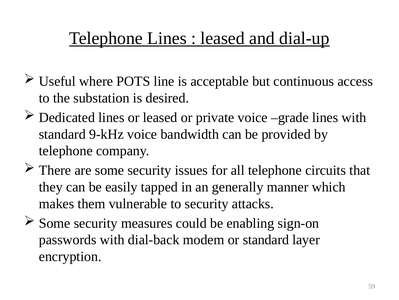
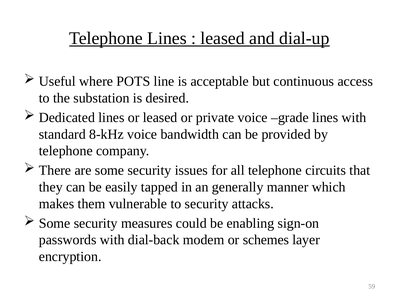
9-kHz: 9-kHz -> 8-kHz (106, 134)
or standard: standard -> schemes (266, 239)
